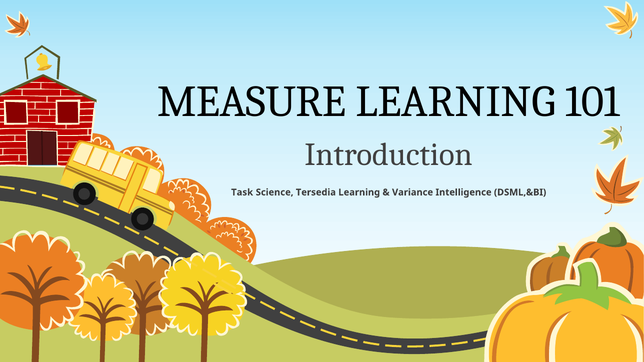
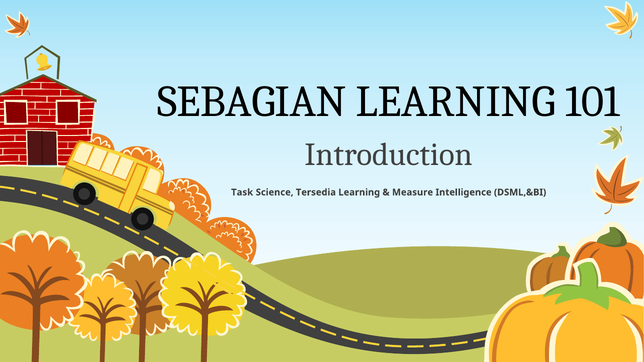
MEASURE: MEASURE -> SEBAGIAN (252, 102)
Variance: Variance -> Measure (413, 192)
